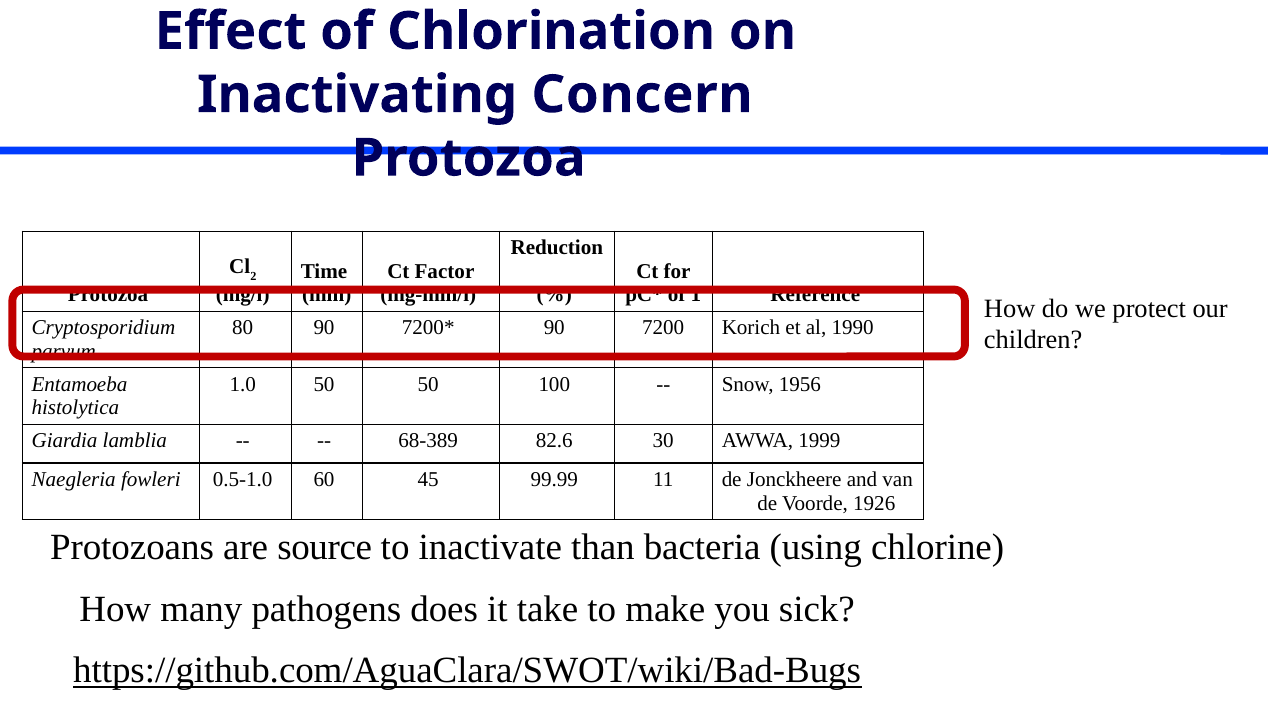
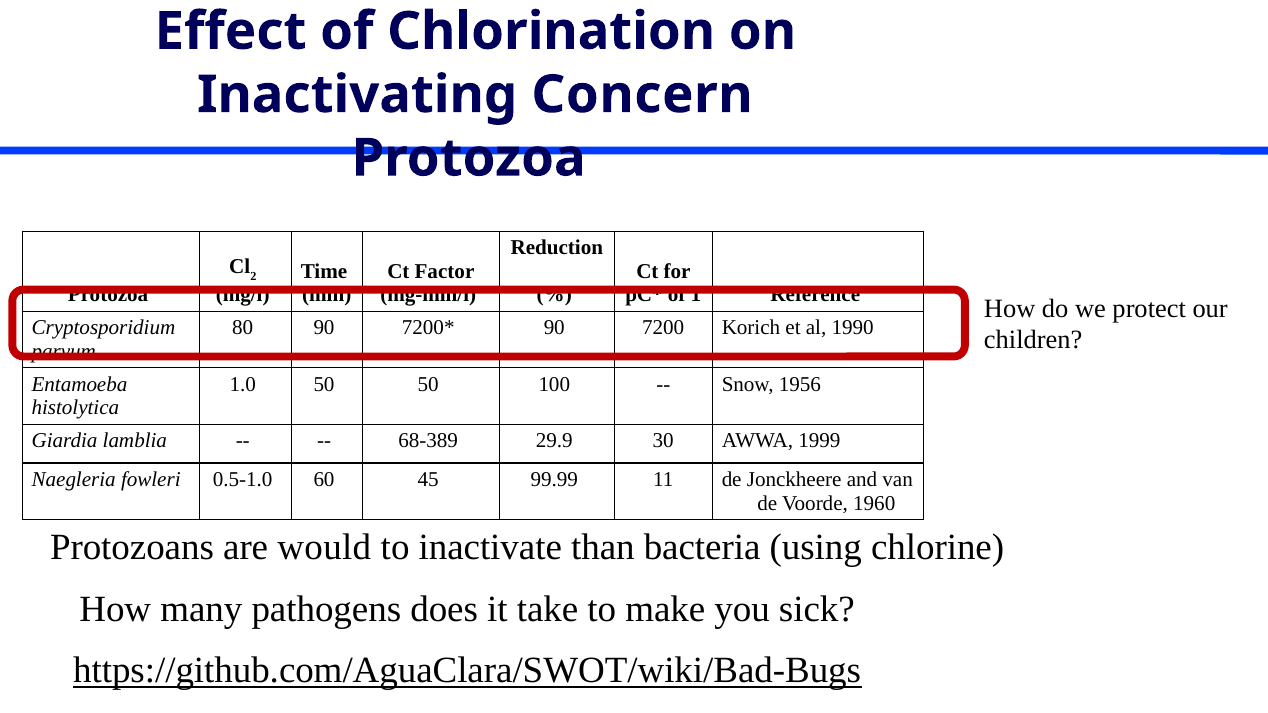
82.6: 82.6 -> 29.9 (554, 441)
1926: 1926 -> 1960 (874, 503)
source: source -> would (324, 548)
